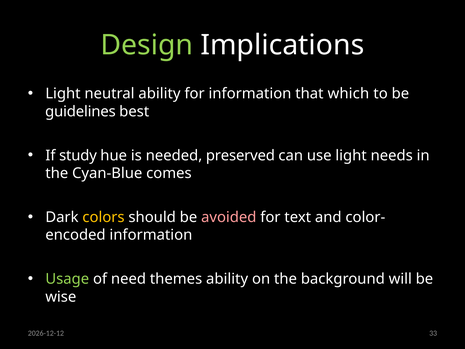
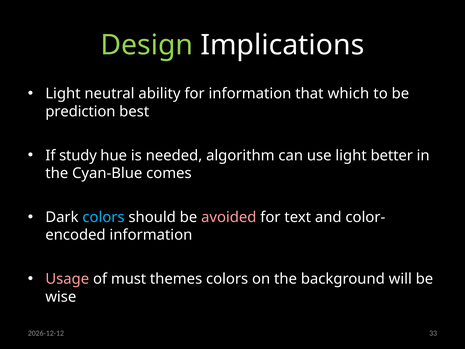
guidelines: guidelines -> prediction (80, 111)
preserved: preserved -> algorithm (240, 155)
needs: needs -> better (392, 155)
colors colour: yellow -> light blue (103, 217)
Usage colour: light green -> pink (67, 279)
need: need -> must (129, 279)
themes ability: ability -> colors (227, 279)
